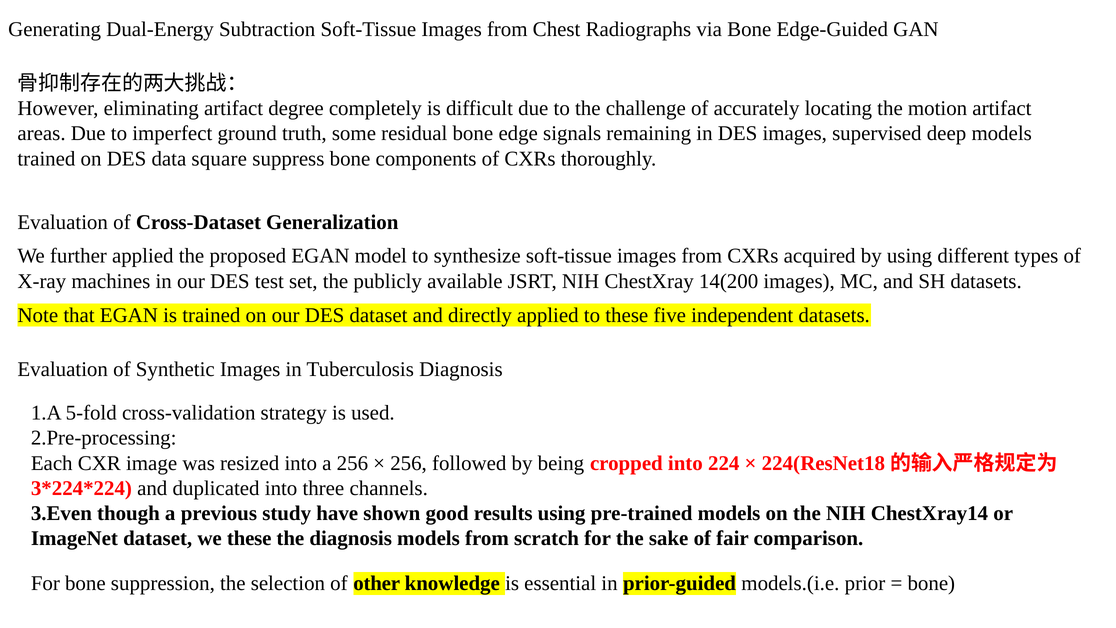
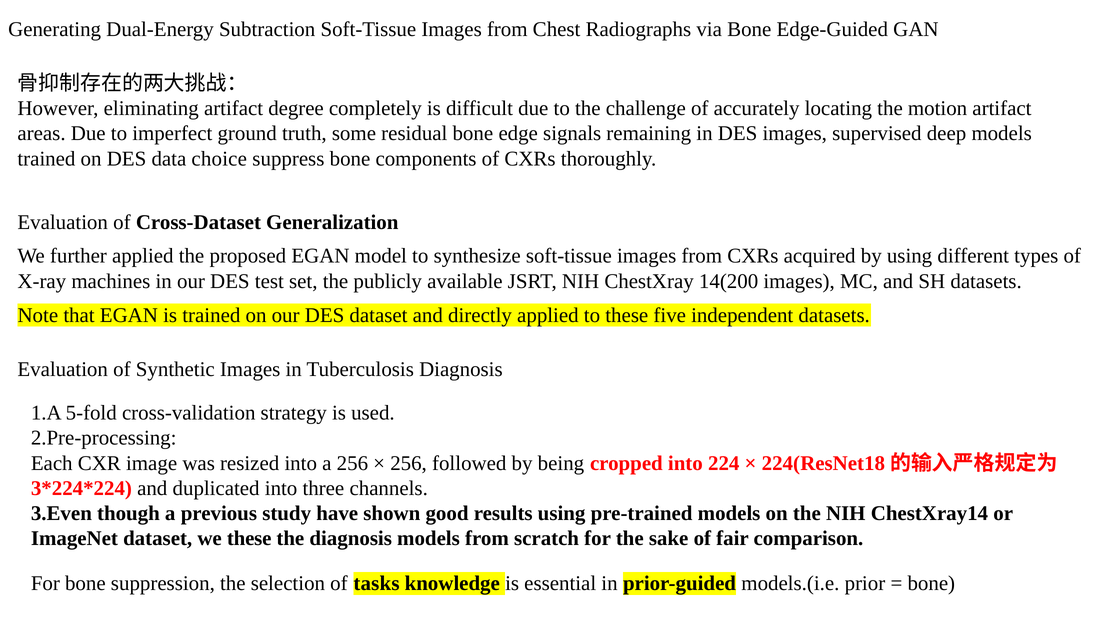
square: square -> choice (219, 159)
other: other -> tasks (376, 583)
